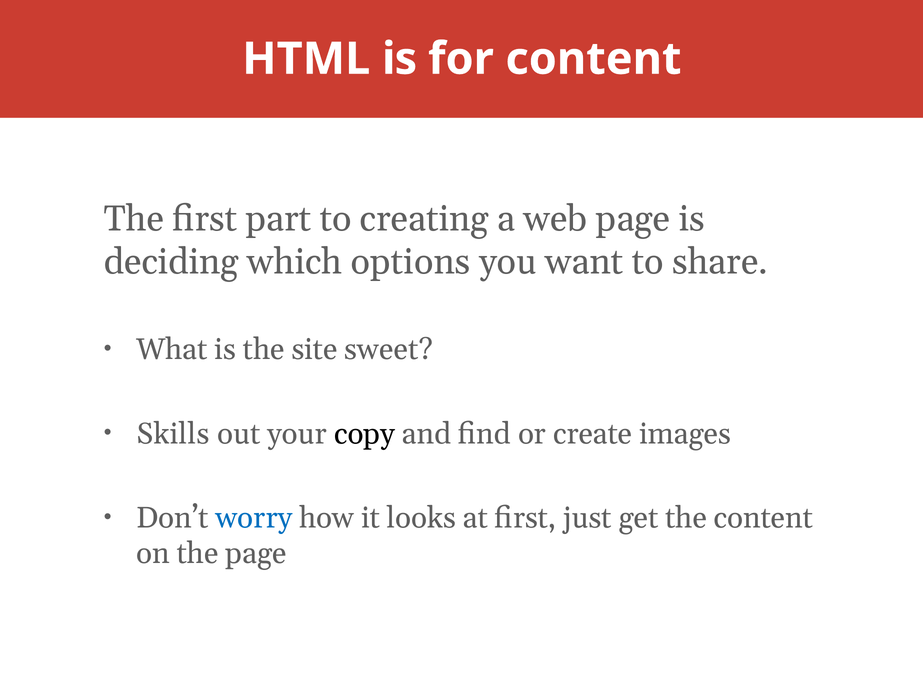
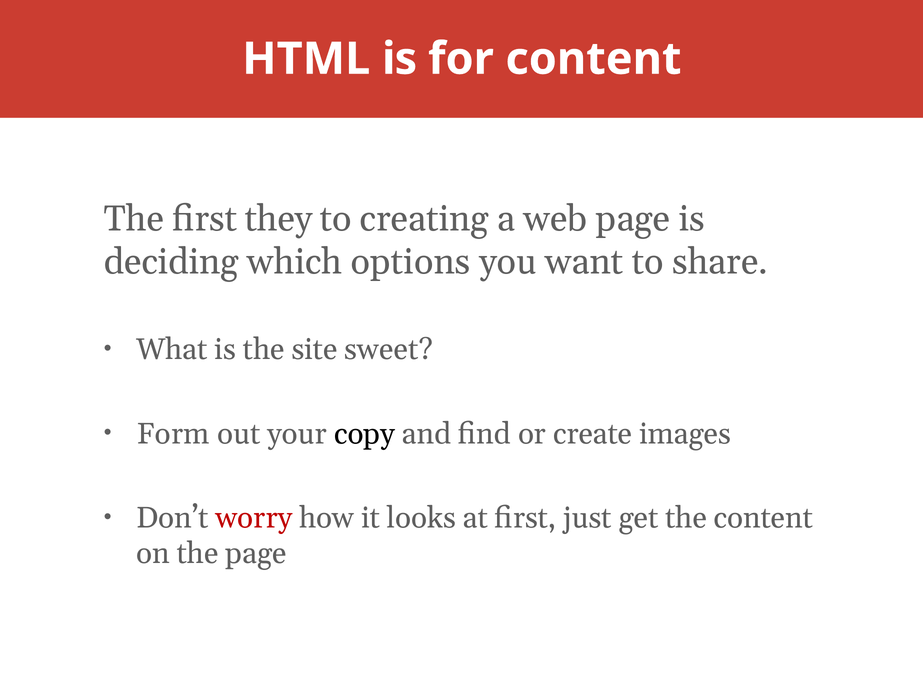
part: part -> they (279, 219)
Skills: Skills -> Form (173, 434)
worry colour: blue -> red (254, 518)
